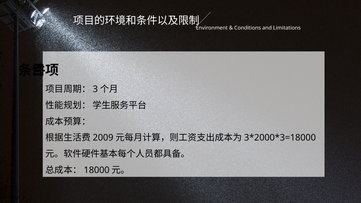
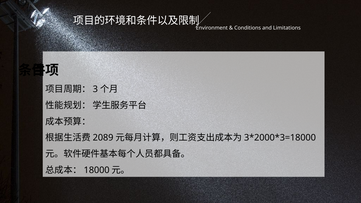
2009: 2009 -> 2089 (103, 138)
